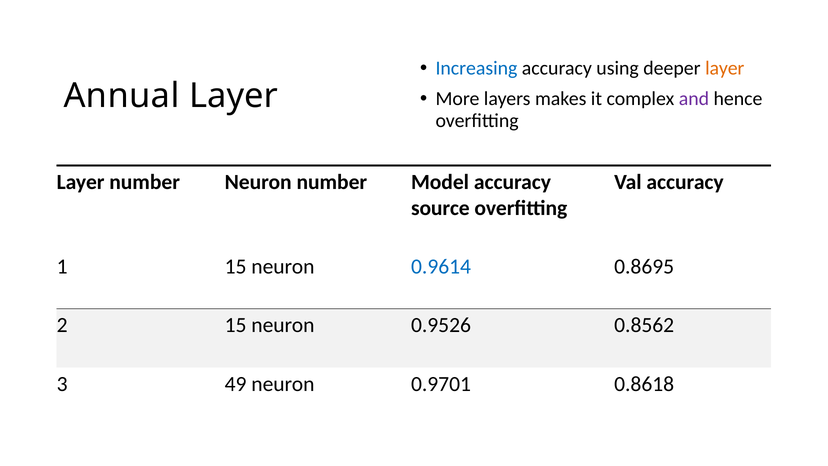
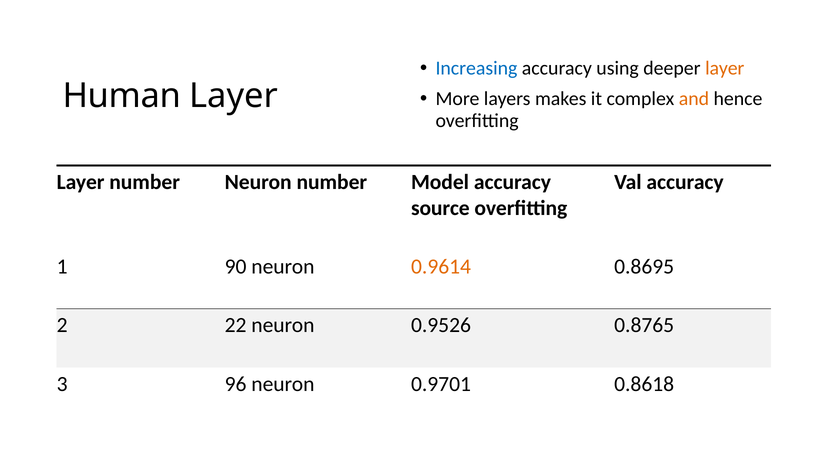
Annual: Annual -> Human (122, 96)
and colour: purple -> orange (694, 99)
1 15: 15 -> 90 (236, 267)
0.9614 colour: blue -> orange (441, 267)
2 15: 15 -> 22 (236, 325)
0.8562: 0.8562 -> 0.8765 (644, 325)
49: 49 -> 96 (236, 384)
